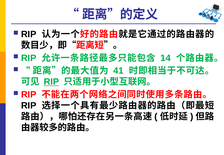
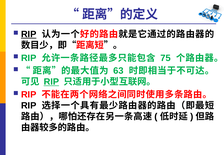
RIP underline: none -> present (29, 34)
14: 14 -> 75 (166, 58)
41: 41 -> 63 (118, 71)
